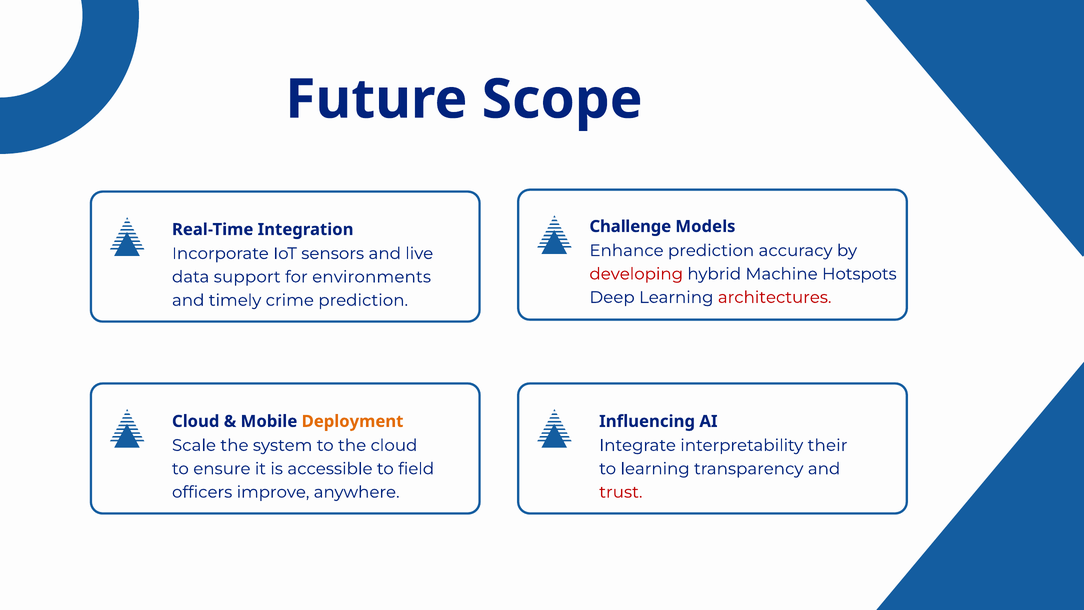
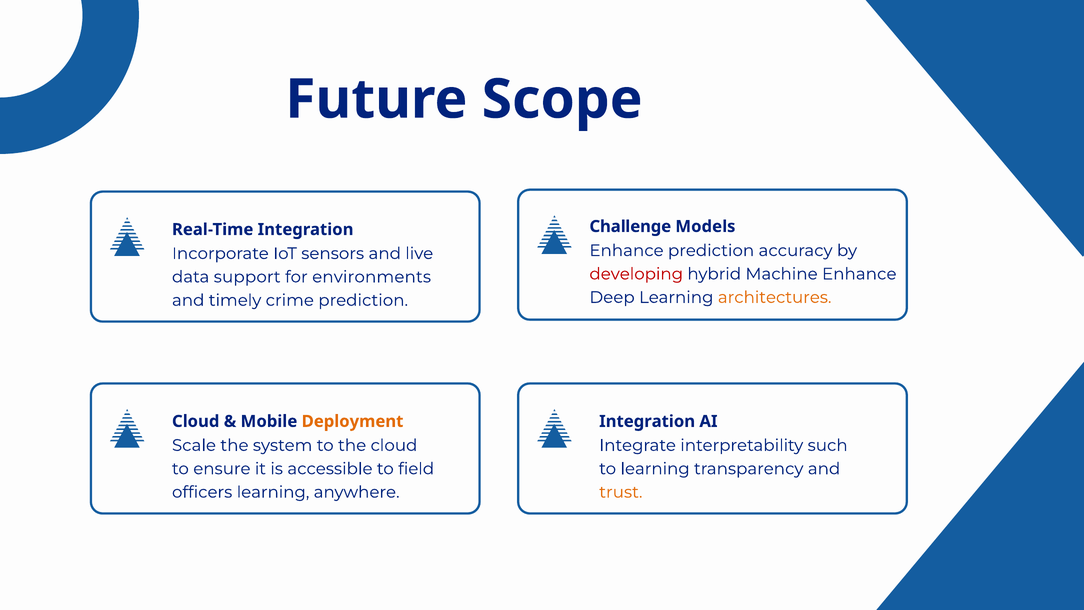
Machine Hotspots: Hotspots -> Enhance (859, 274)
architectures colour: red -> orange (775, 297)
Influencing: Influencing -> Integration (647, 421)
their: their -> such (828, 445)
officers improve: improve -> learning (273, 492)
trust colour: red -> orange (621, 492)
